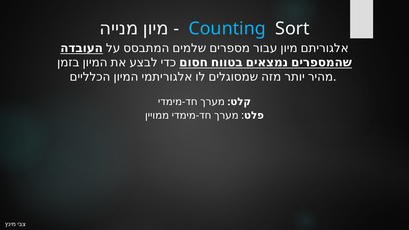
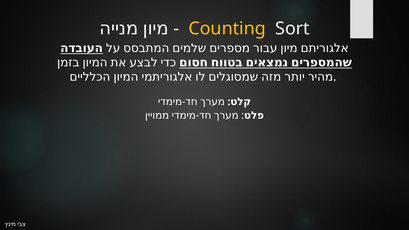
Counting colour: light blue -> yellow (227, 29)
